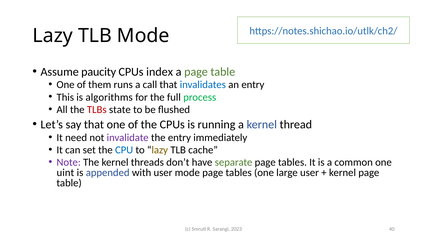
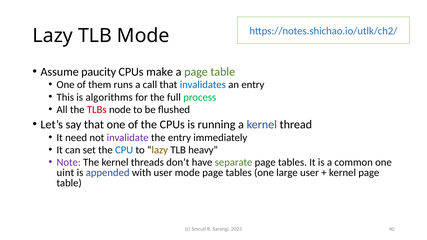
index: index -> make (160, 72)
state: state -> node (120, 110)
cache: cache -> heavy (203, 150)
